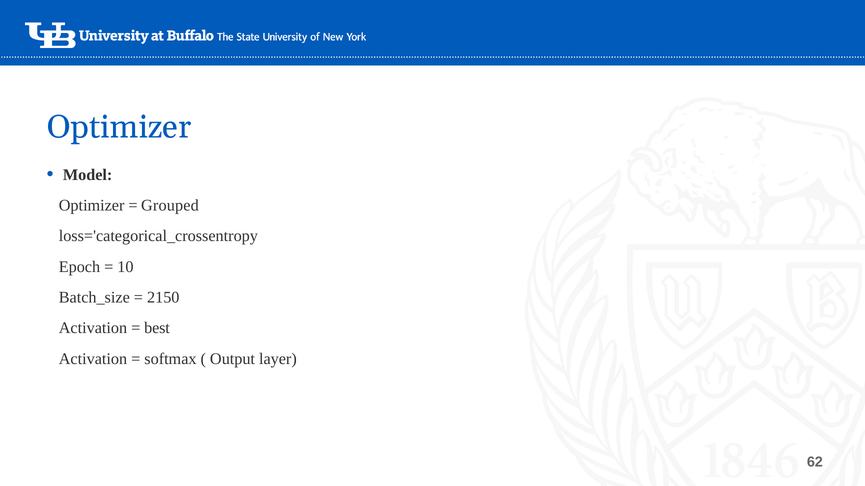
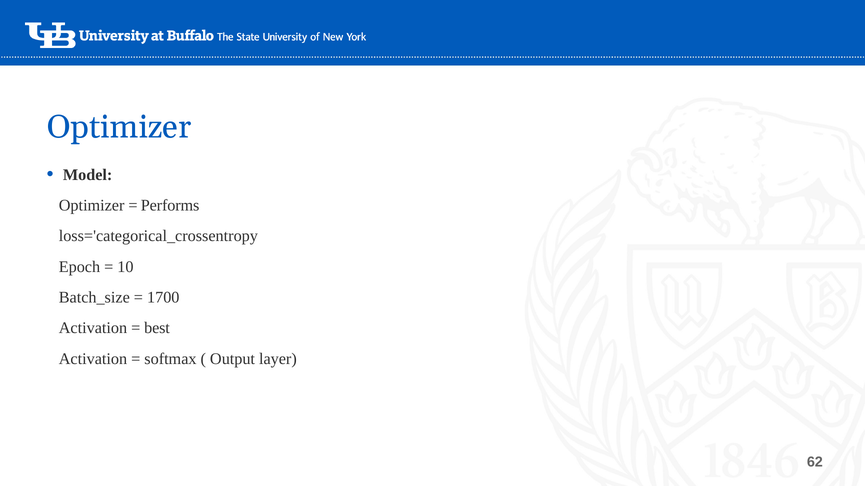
Grouped: Grouped -> Performs (170, 206)
2150: 2150 -> 1700 (163, 298)
